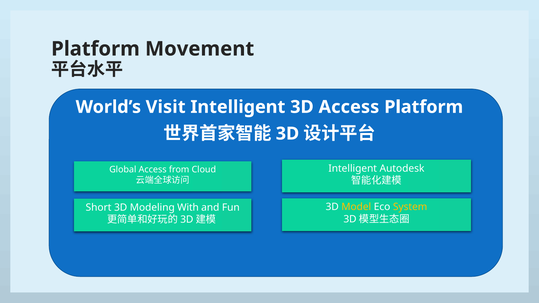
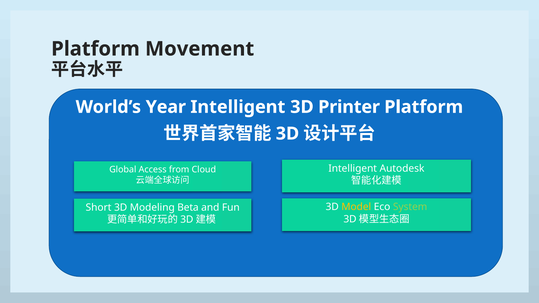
Visit: Visit -> Year (166, 107)
3D Access: Access -> Printer (349, 107)
System colour: yellow -> light green (410, 207)
With: With -> Beta (188, 208)
